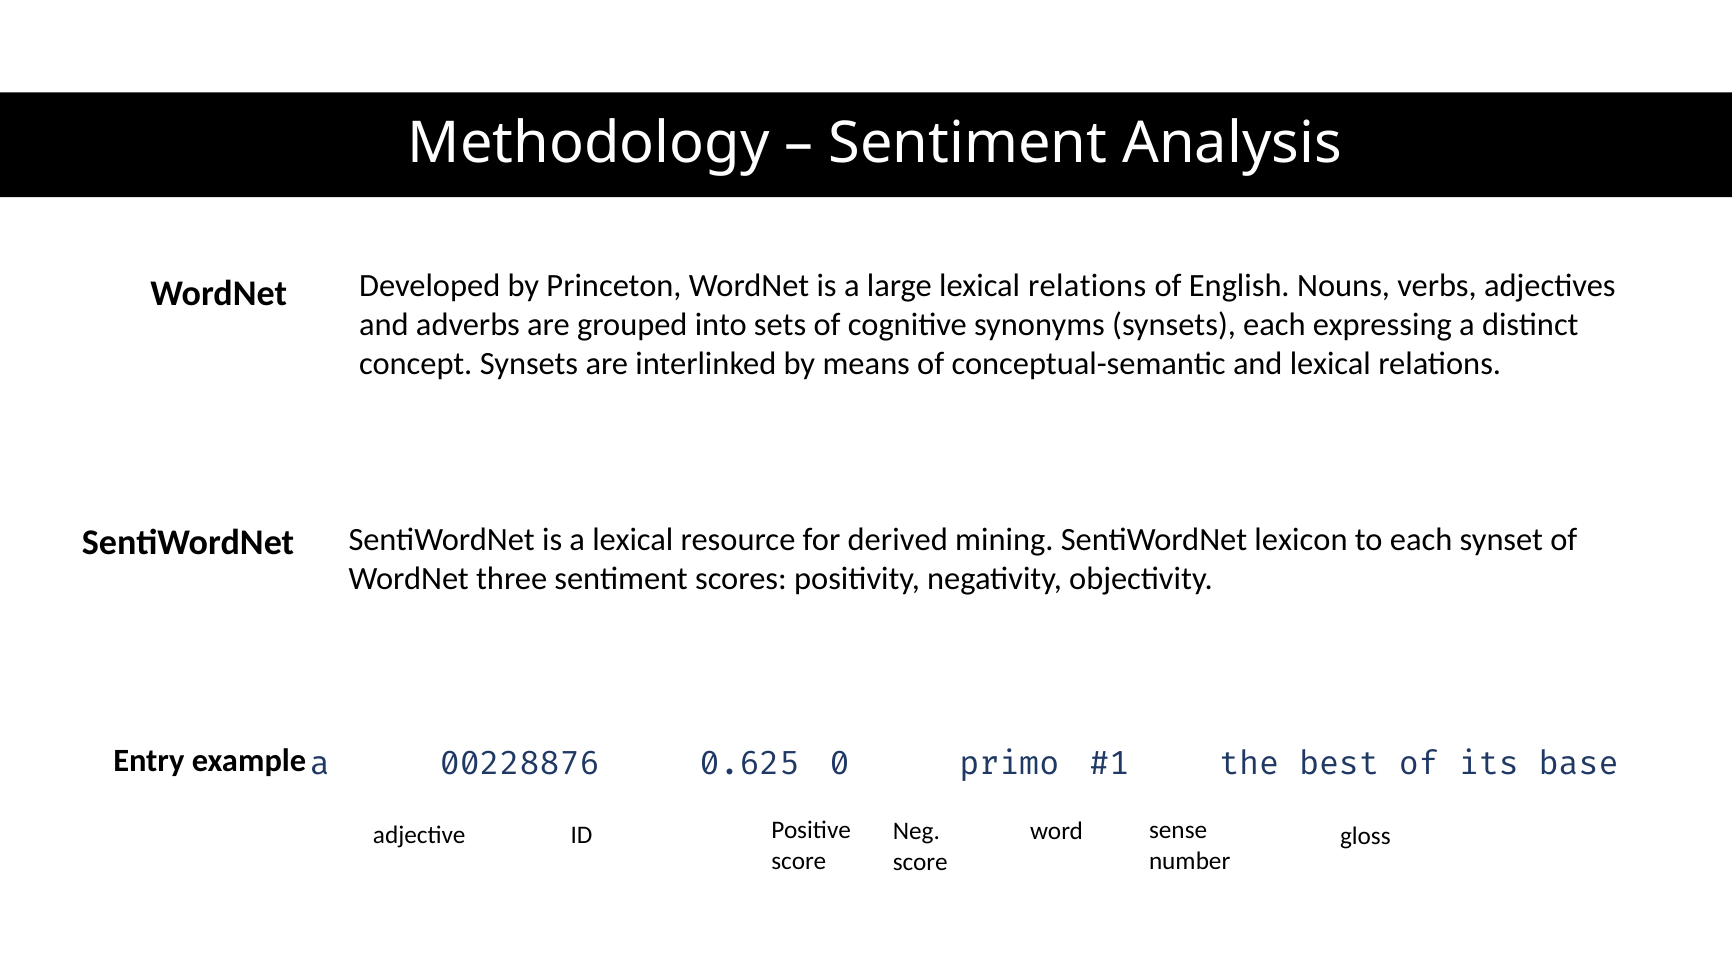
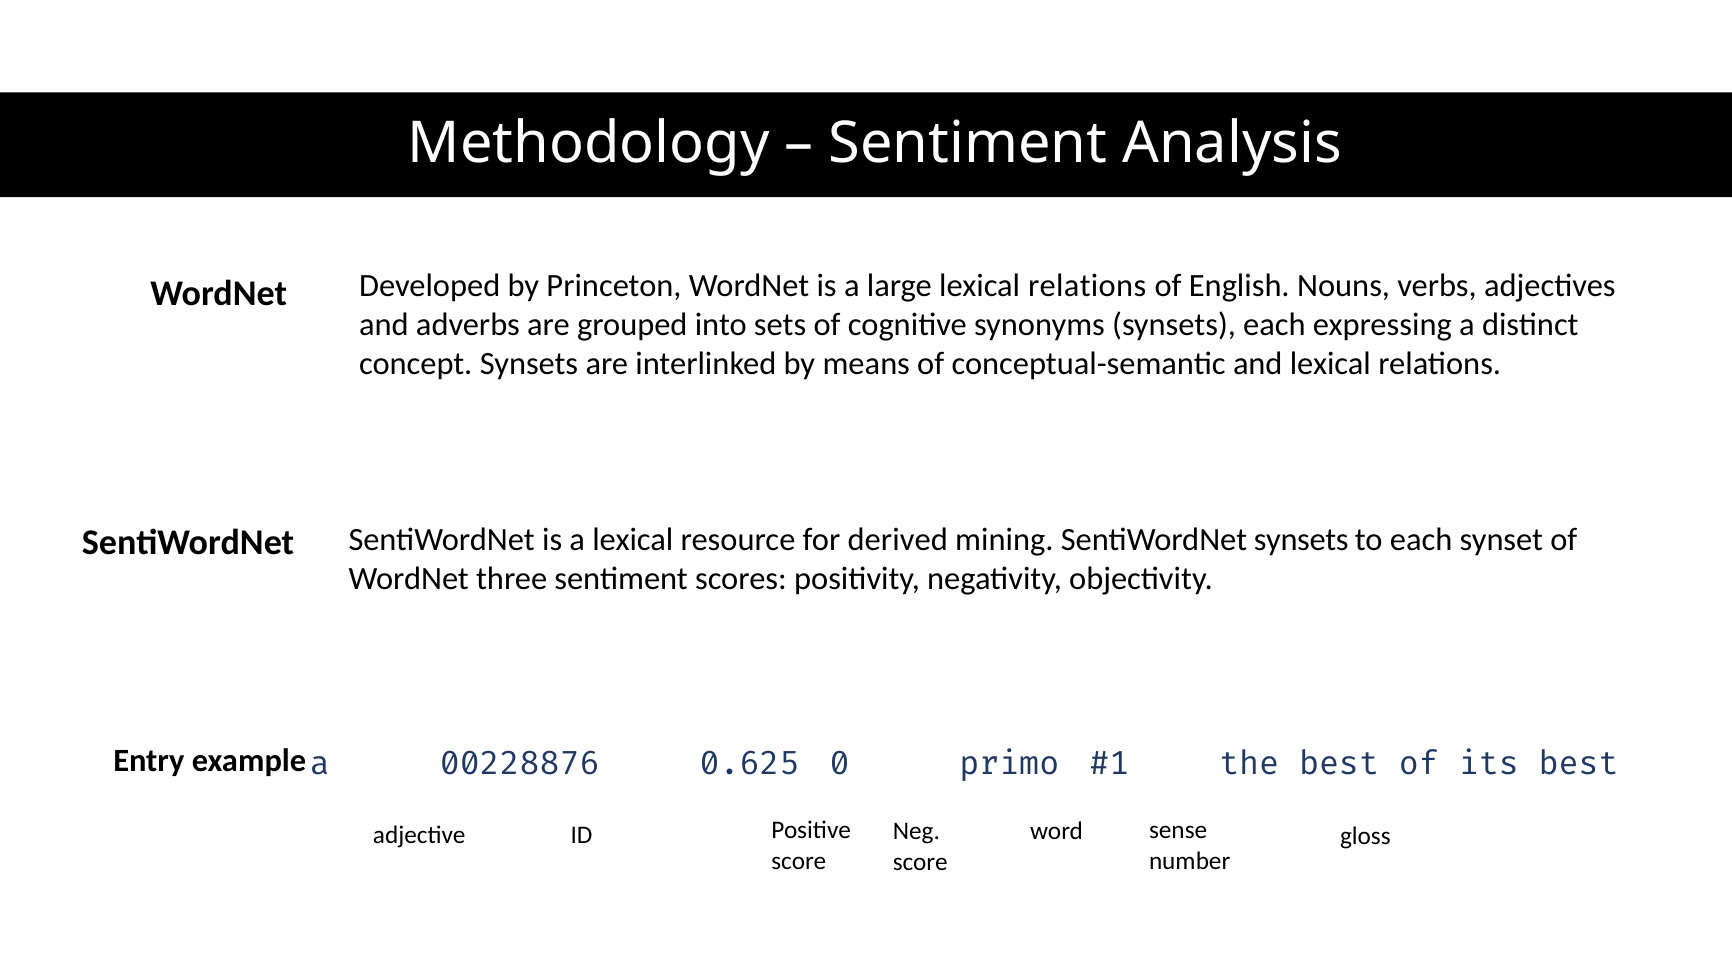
SentiWordNet lexicon: lexicon -> synsets (1301, 540)
its base: base -> best (1579, 764)
